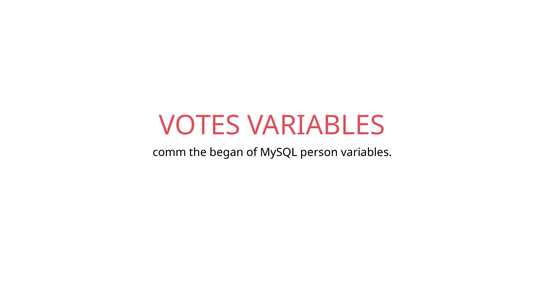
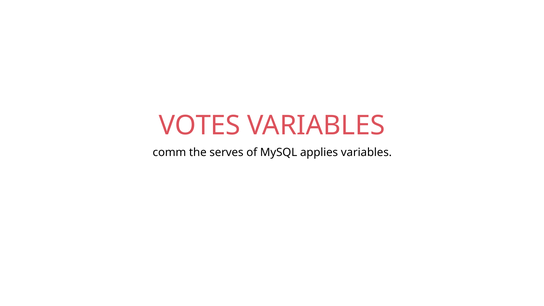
began: began -> serves (226, 152)
person: person -> applies (319, 152)
